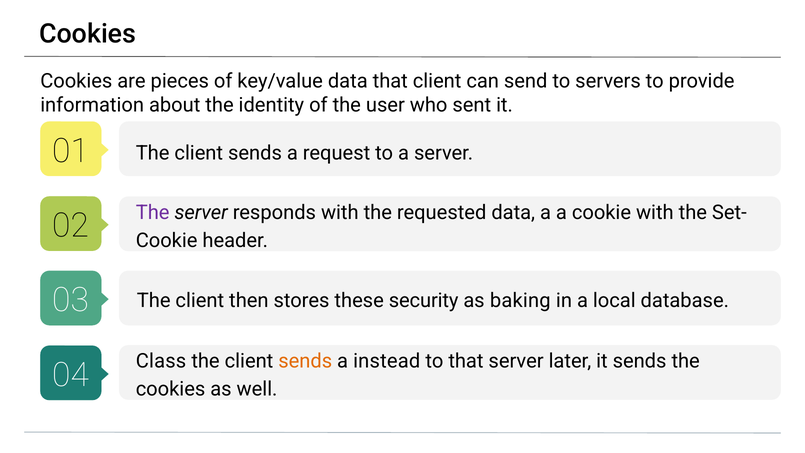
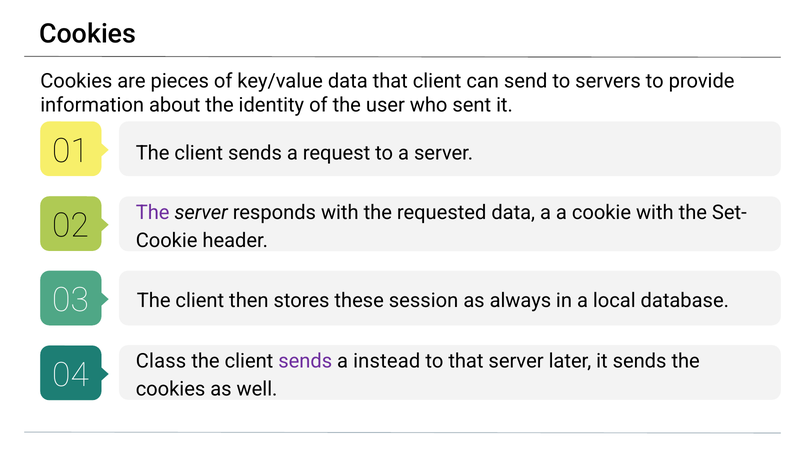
security: security -> session (424, 301)
baking: baking -> always (520, 301)
sends colour: orange -> purple (305, 361)
